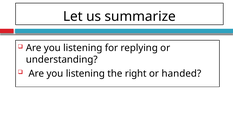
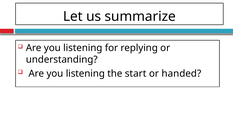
right: right -> start (136, 74)
